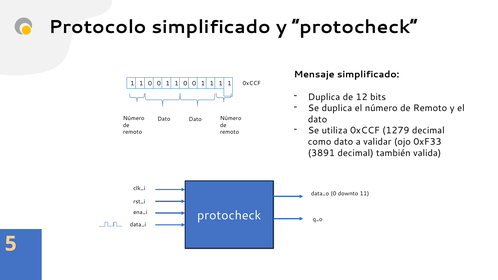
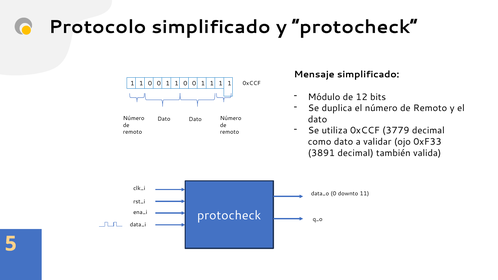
Duplica: Duplica -> Módulo (324, 97)
1279: 1279 -> 3779 (396, 131)
